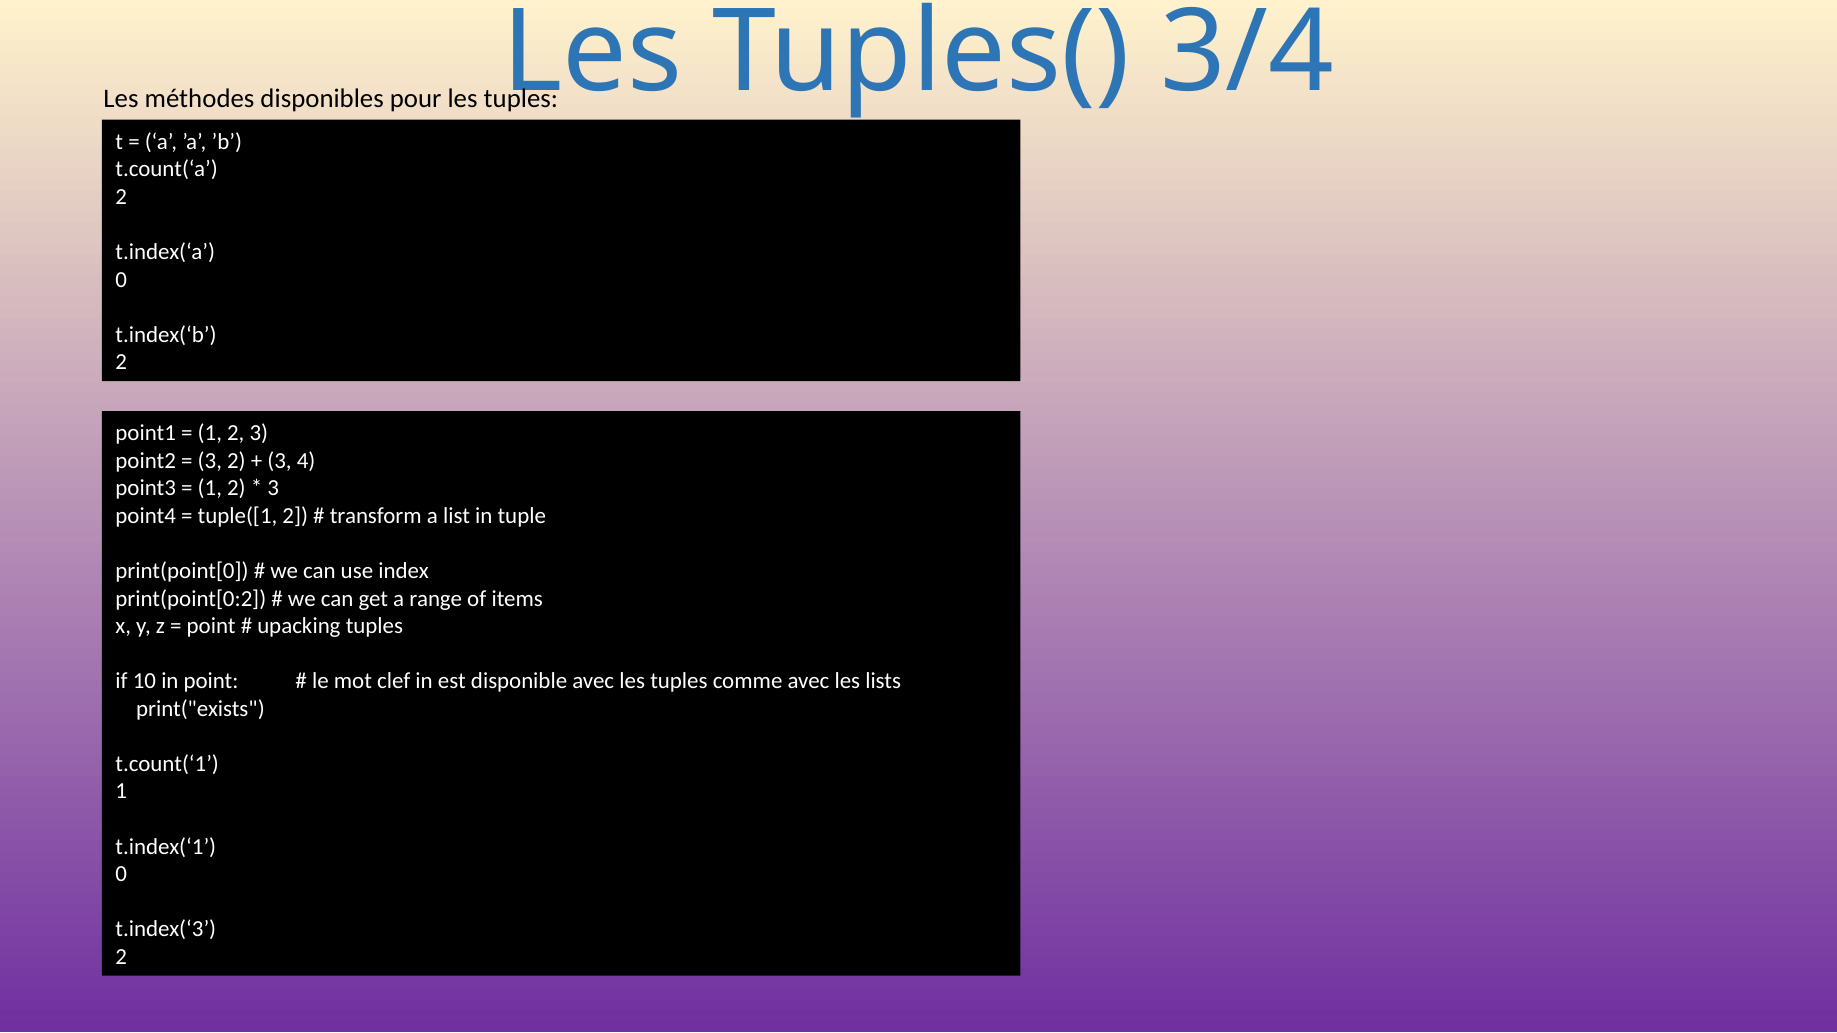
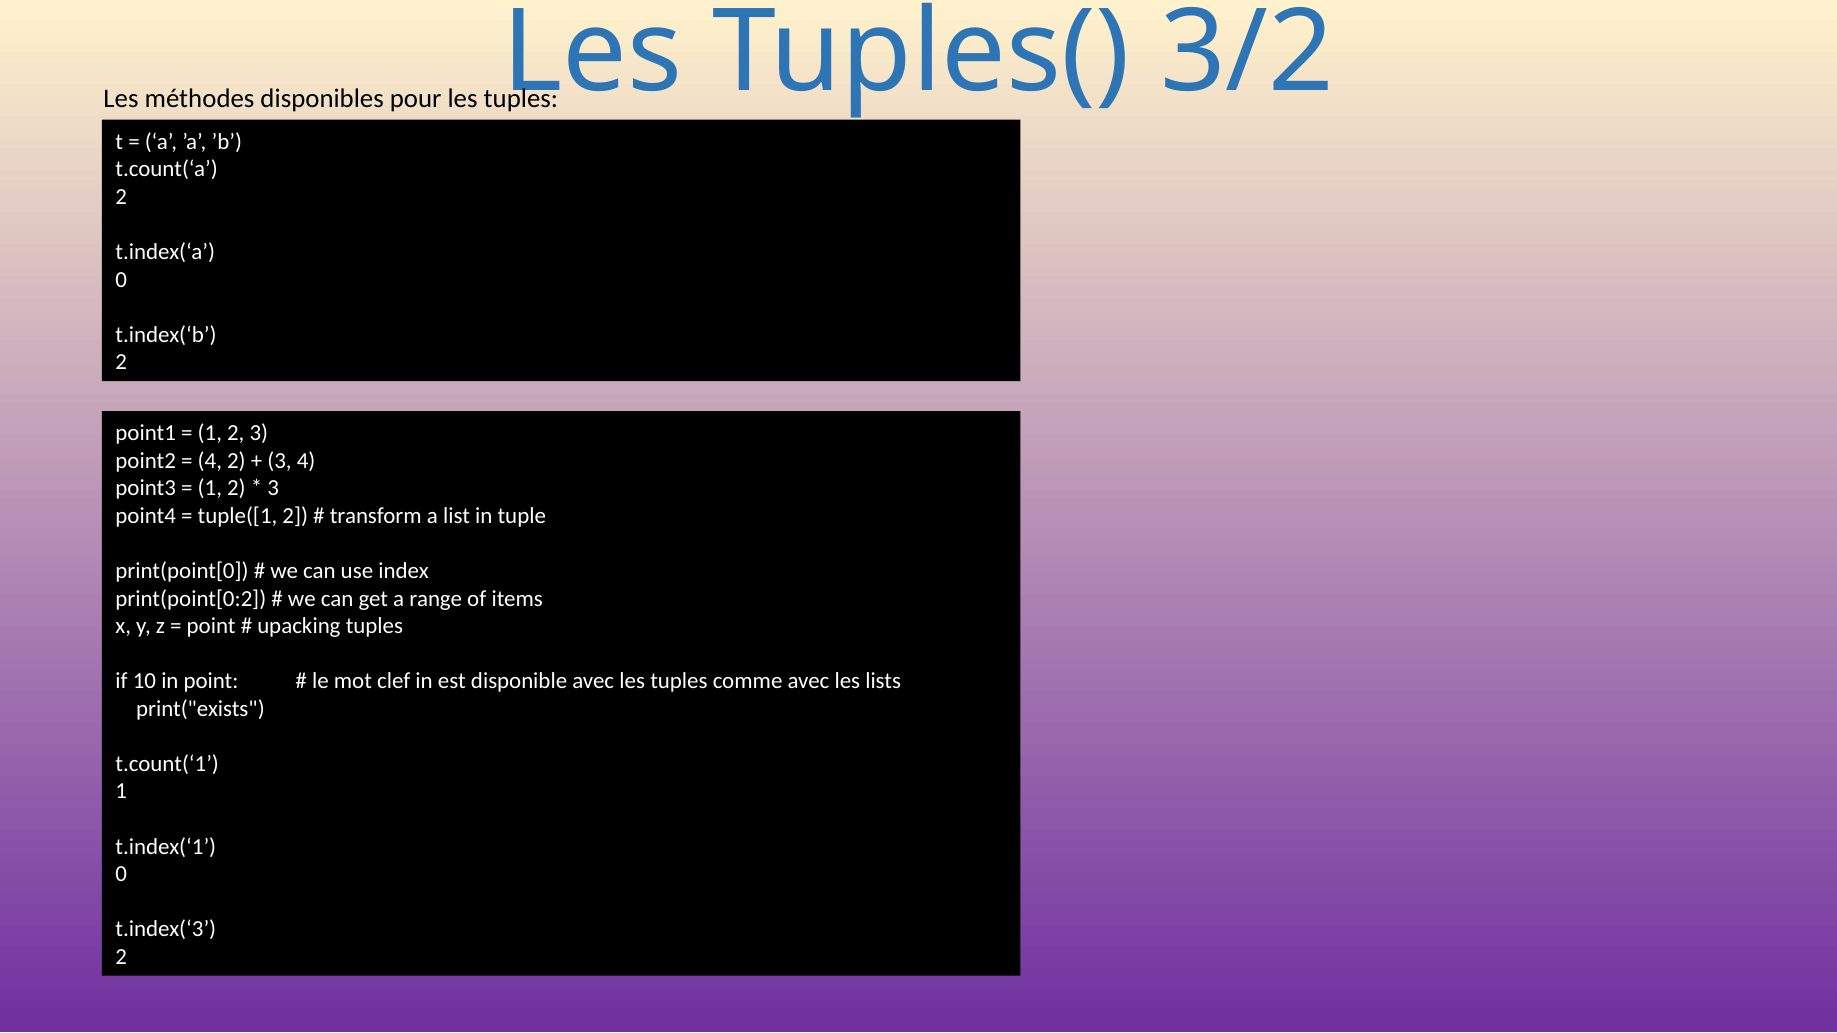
3/4: 3/4 -> 3/2 (1247, 53)
3: 3 -> 4 (210, 461)
